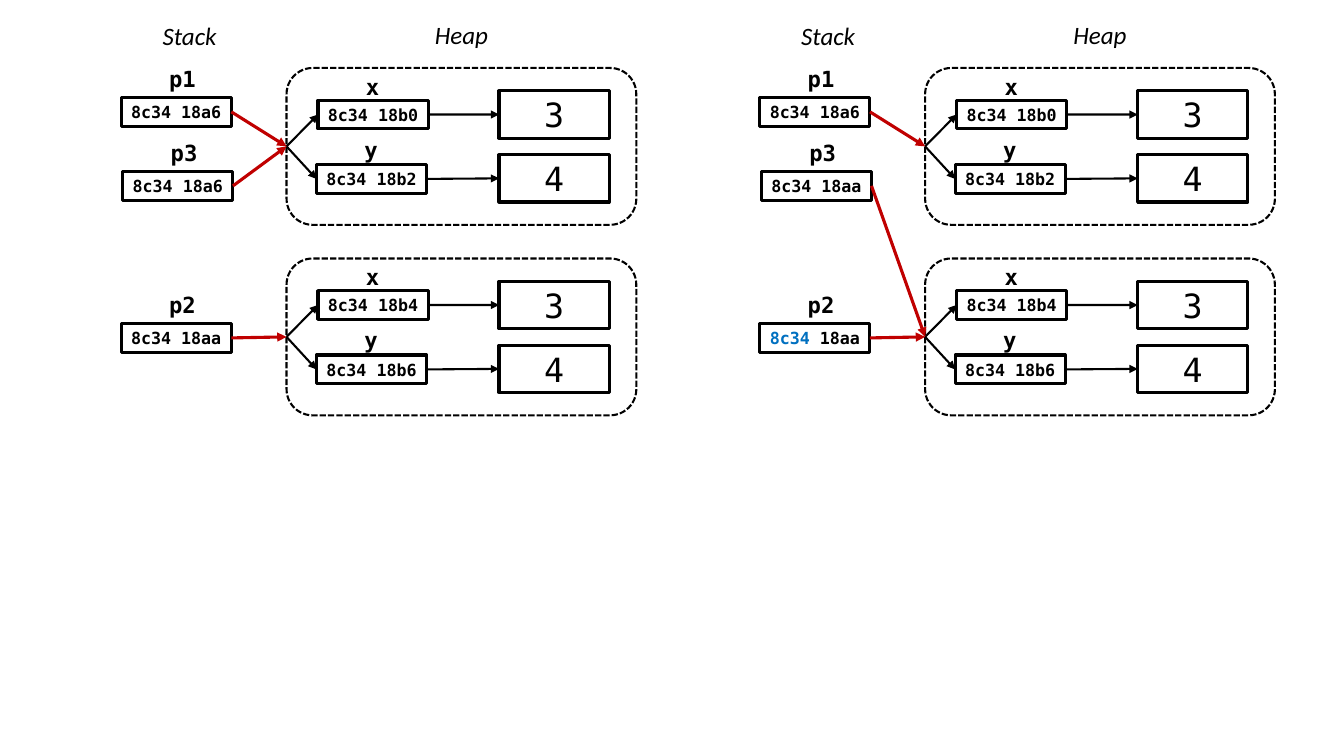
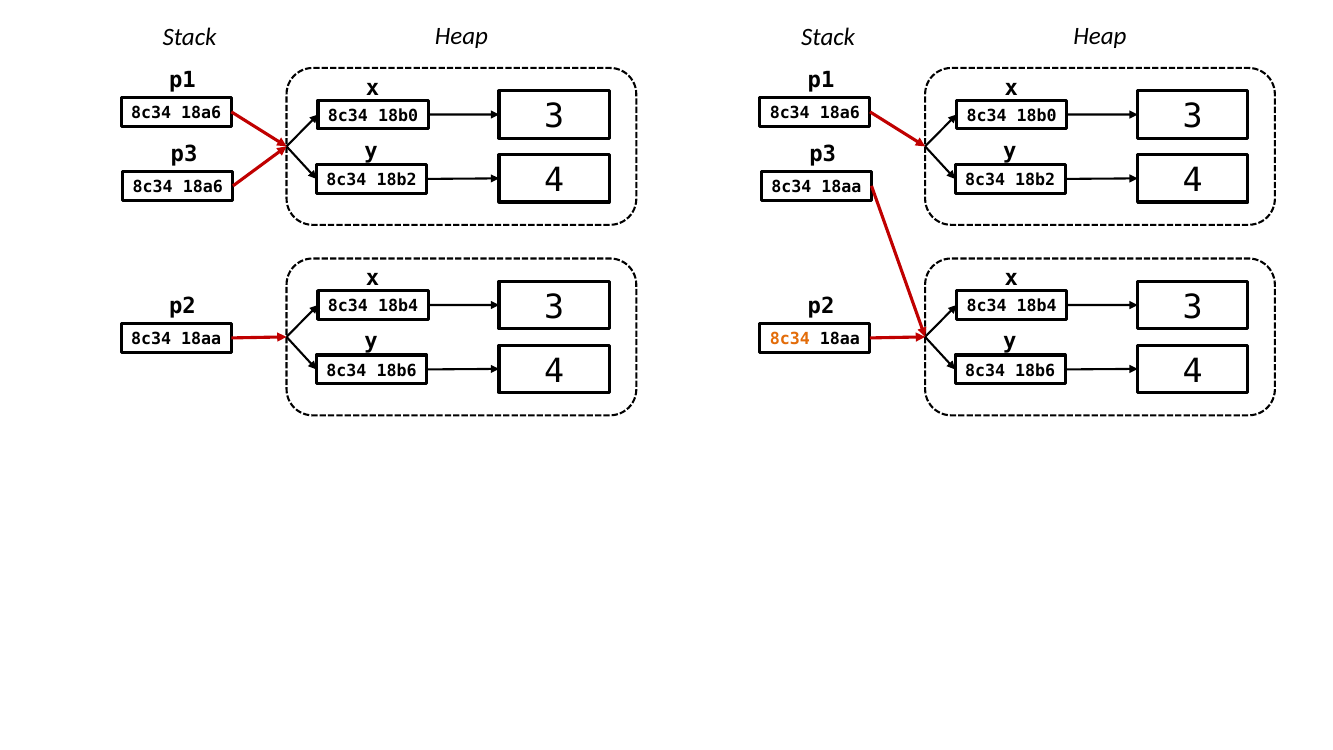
8c34 colour: blue -> orange (790, 339)
